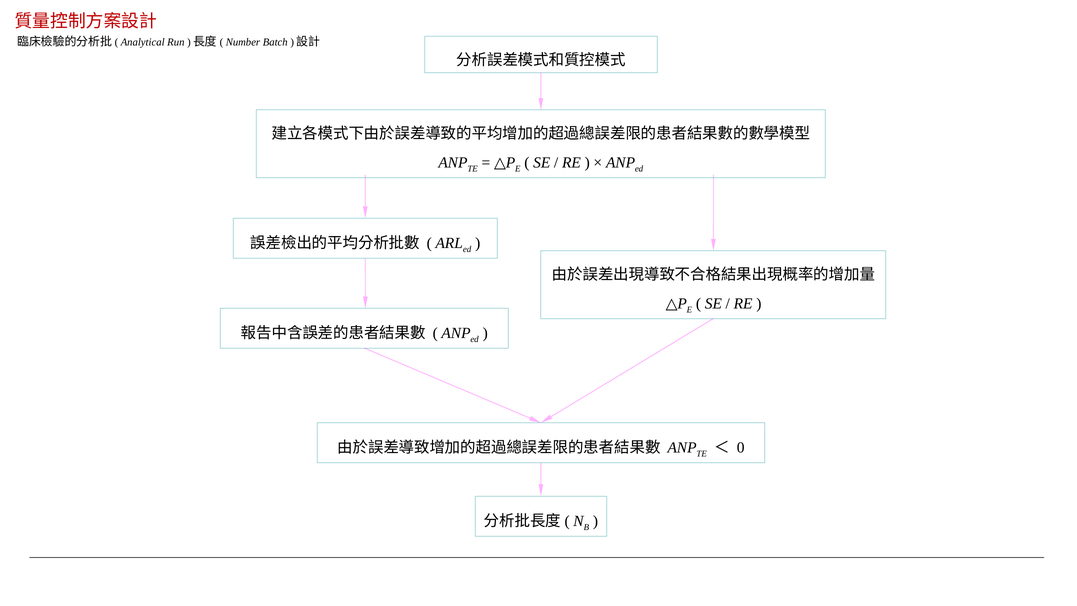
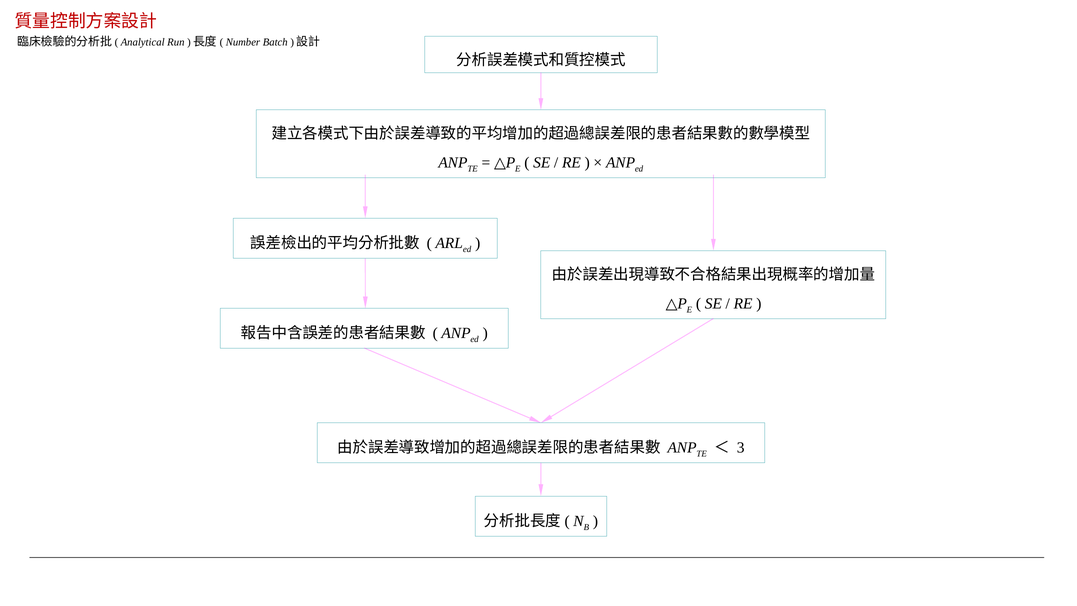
0: 0 -> 3 (741, 448)
